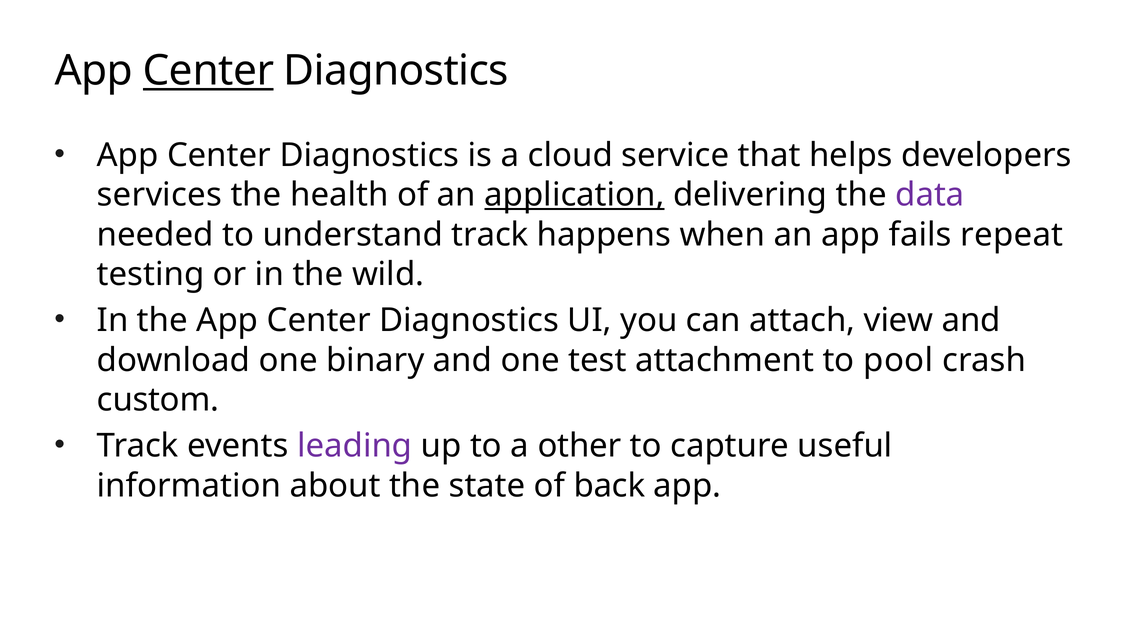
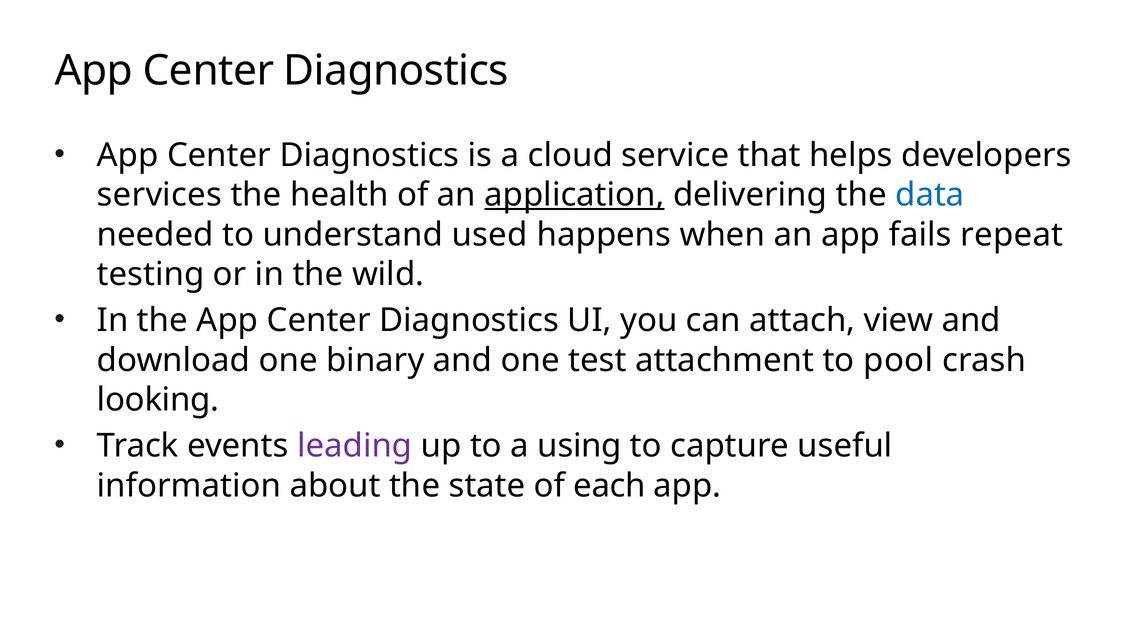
Center underline: present -> none (208, 71)
data colour: purple -> blue (930, 195)
understand track: track -> used (490, 235)
custom: custom -> looking (158, 400)
other: other -> using (580, 446)
back: back -> each (609, 485)
